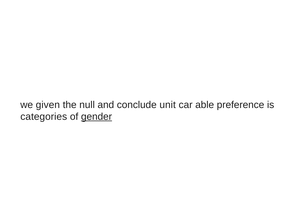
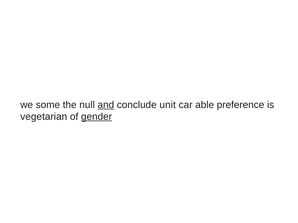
given: given -> some (48, 105)
and underline: none -> present (106, 105)
categories: categories -> vegetarian (44, 117)
